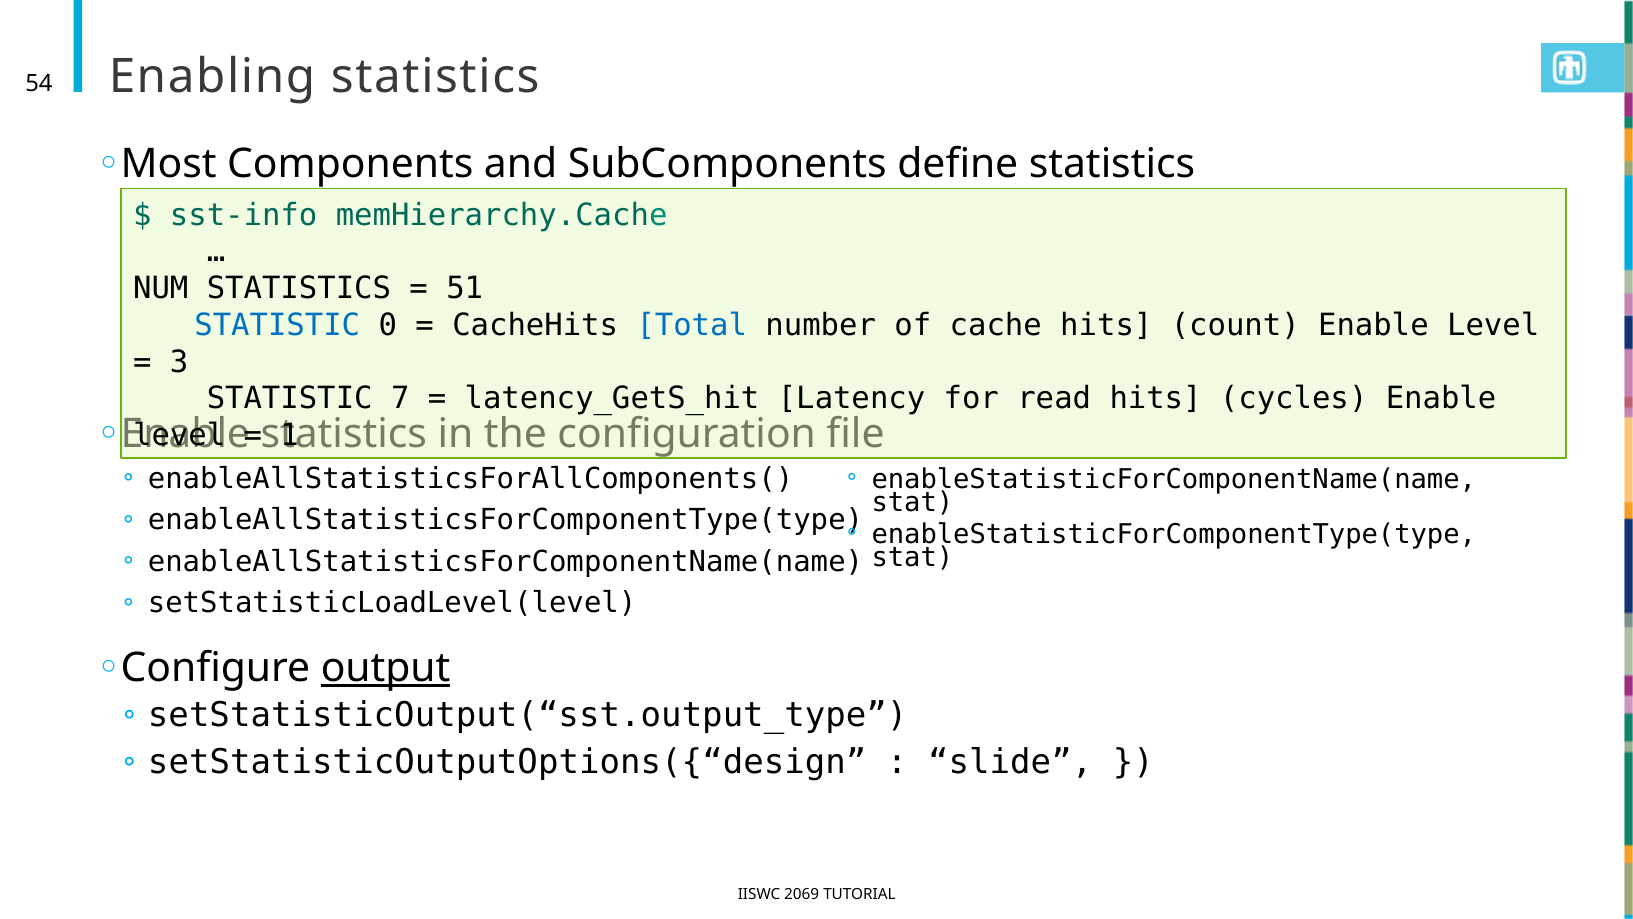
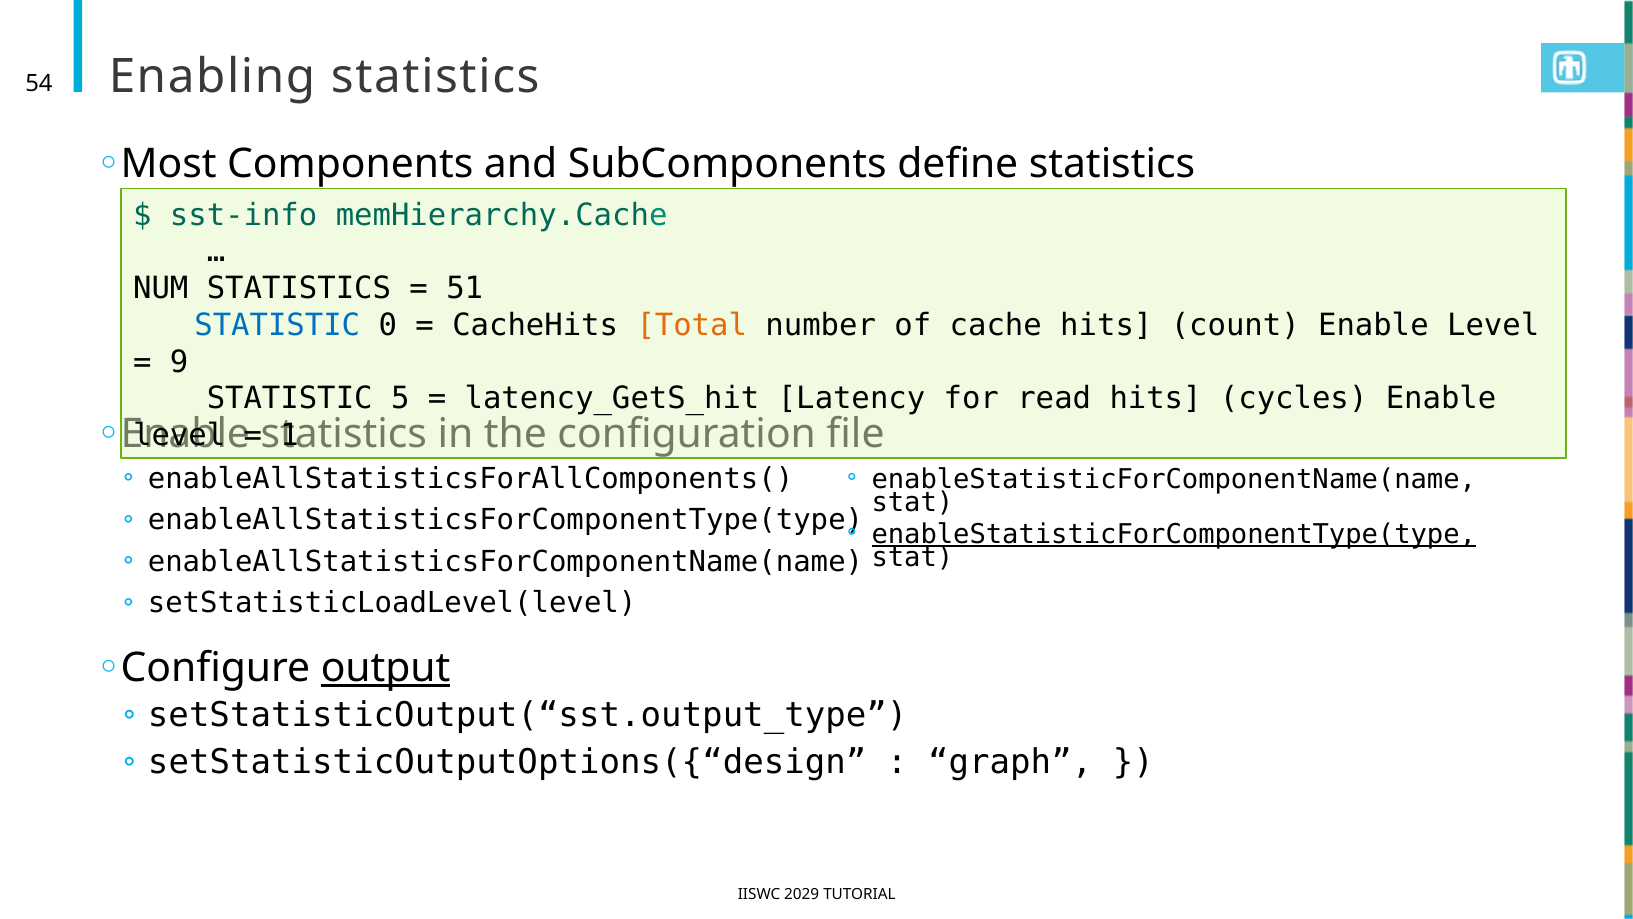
Total colour: blue -> orange (692, 325)
3: 3 -> 9 (179, 362)
7: 7 -> 5 (400, 399)
enableStatisticForComponentType(type underline: none -> present (1174, 534)
slide: slide -> graph (1010, 762)
2069: 2069 -> 2029 (802, 894)
